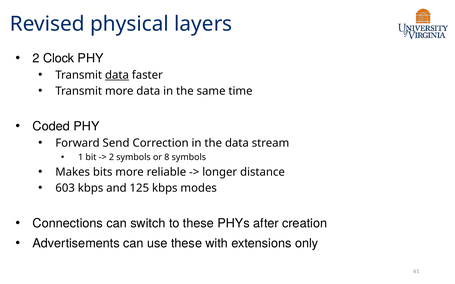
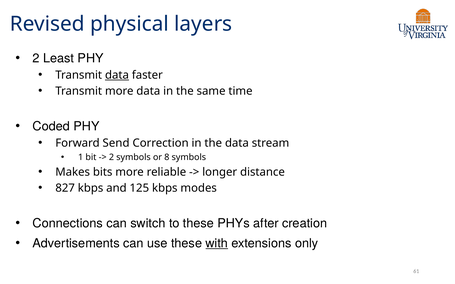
Clock: Clock -> Least (59, 59)
603: 603 -> 827 (65, 188)
with underline: none -> present (217, 244)
